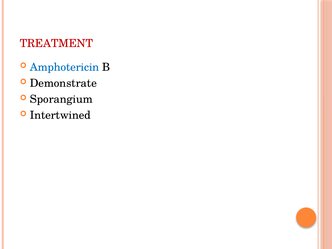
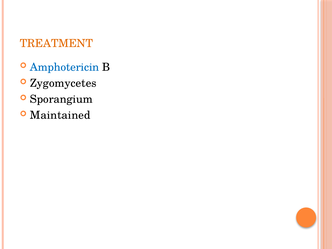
TREATMENT colour: red -> orange (56, 43)
Demonstrate: Demonstrate -> Zygomycetes (63, 83)
Intertwined: Intertwined -> Maintained (60, 115)
